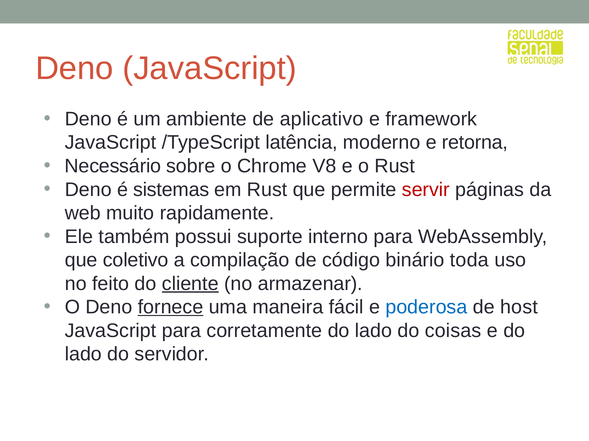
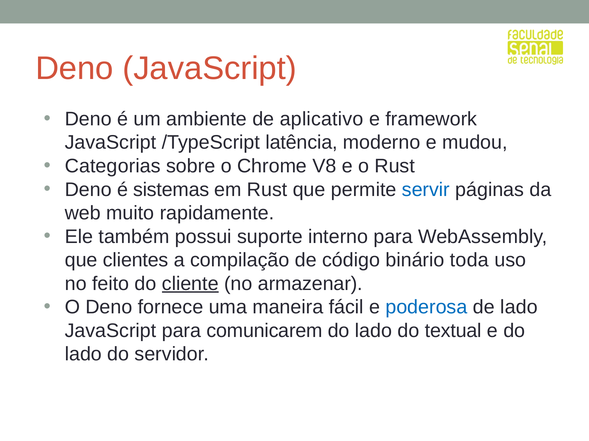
retorna: retorna -> mudou (475, 143)
Necessário: Necessário -> Categorias (113, 166)
servir colour: red -> blue (426, 190)
coletivo: coletivo -> clientes (136, 261)
fornece underline: present -> none (171, 308)
de host: host -> lado (519, 308)
corretamente: corretamente -> comunicarem (264, 331)
coisas: coisas -> textual (453, 331)
